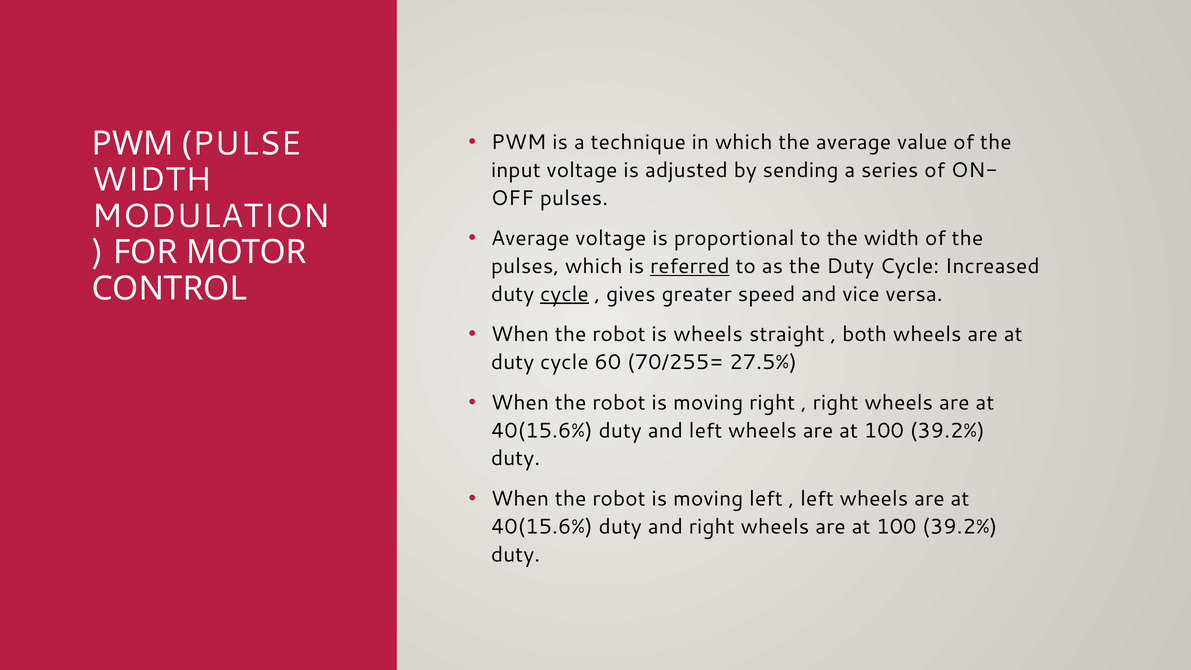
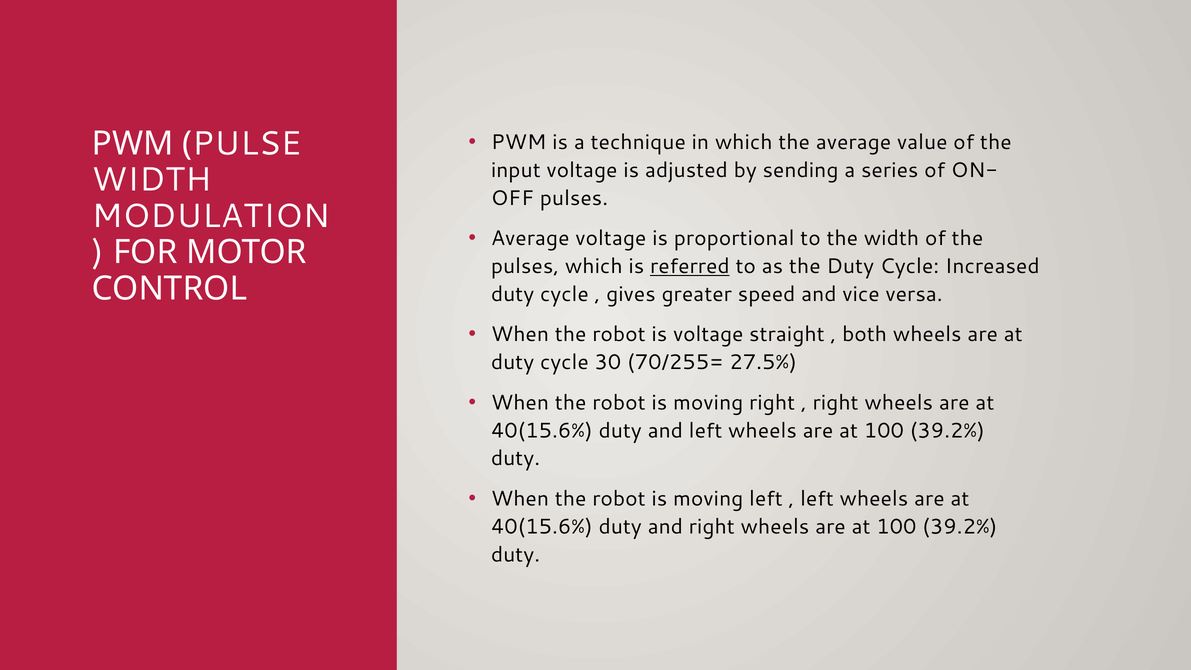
cycle underline: present -> none (564, 294)
is wheels: wheels -> voltage (708, 334)
60: 60 -> 30 (608, 362)
